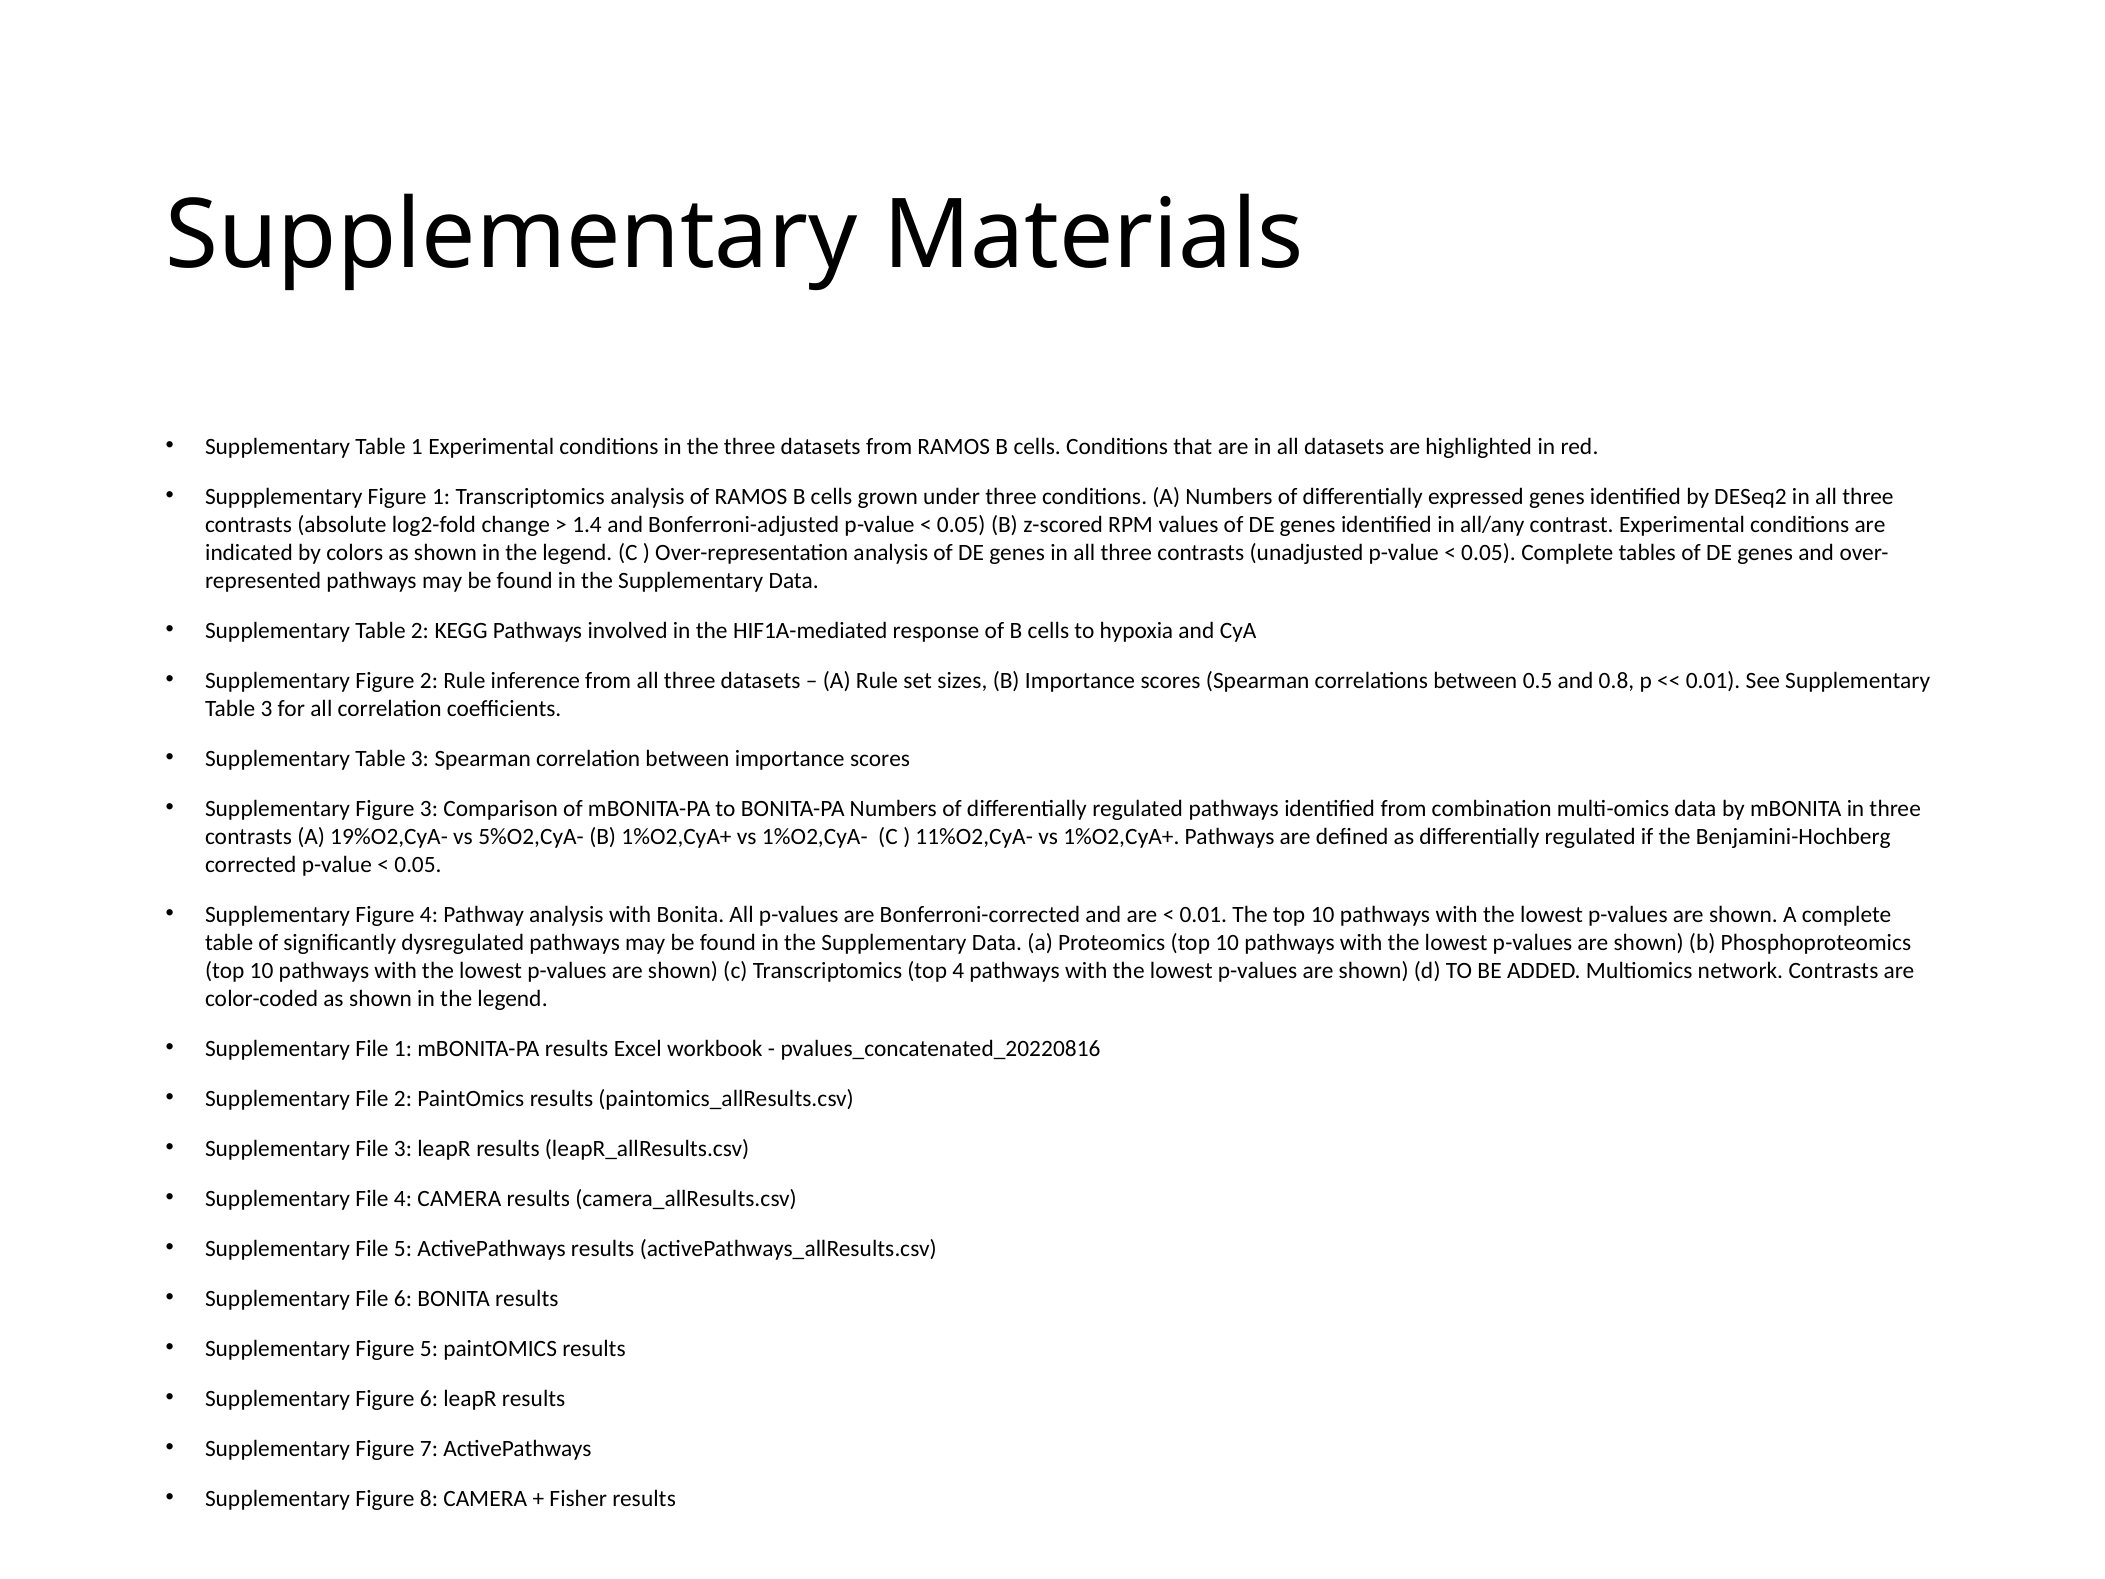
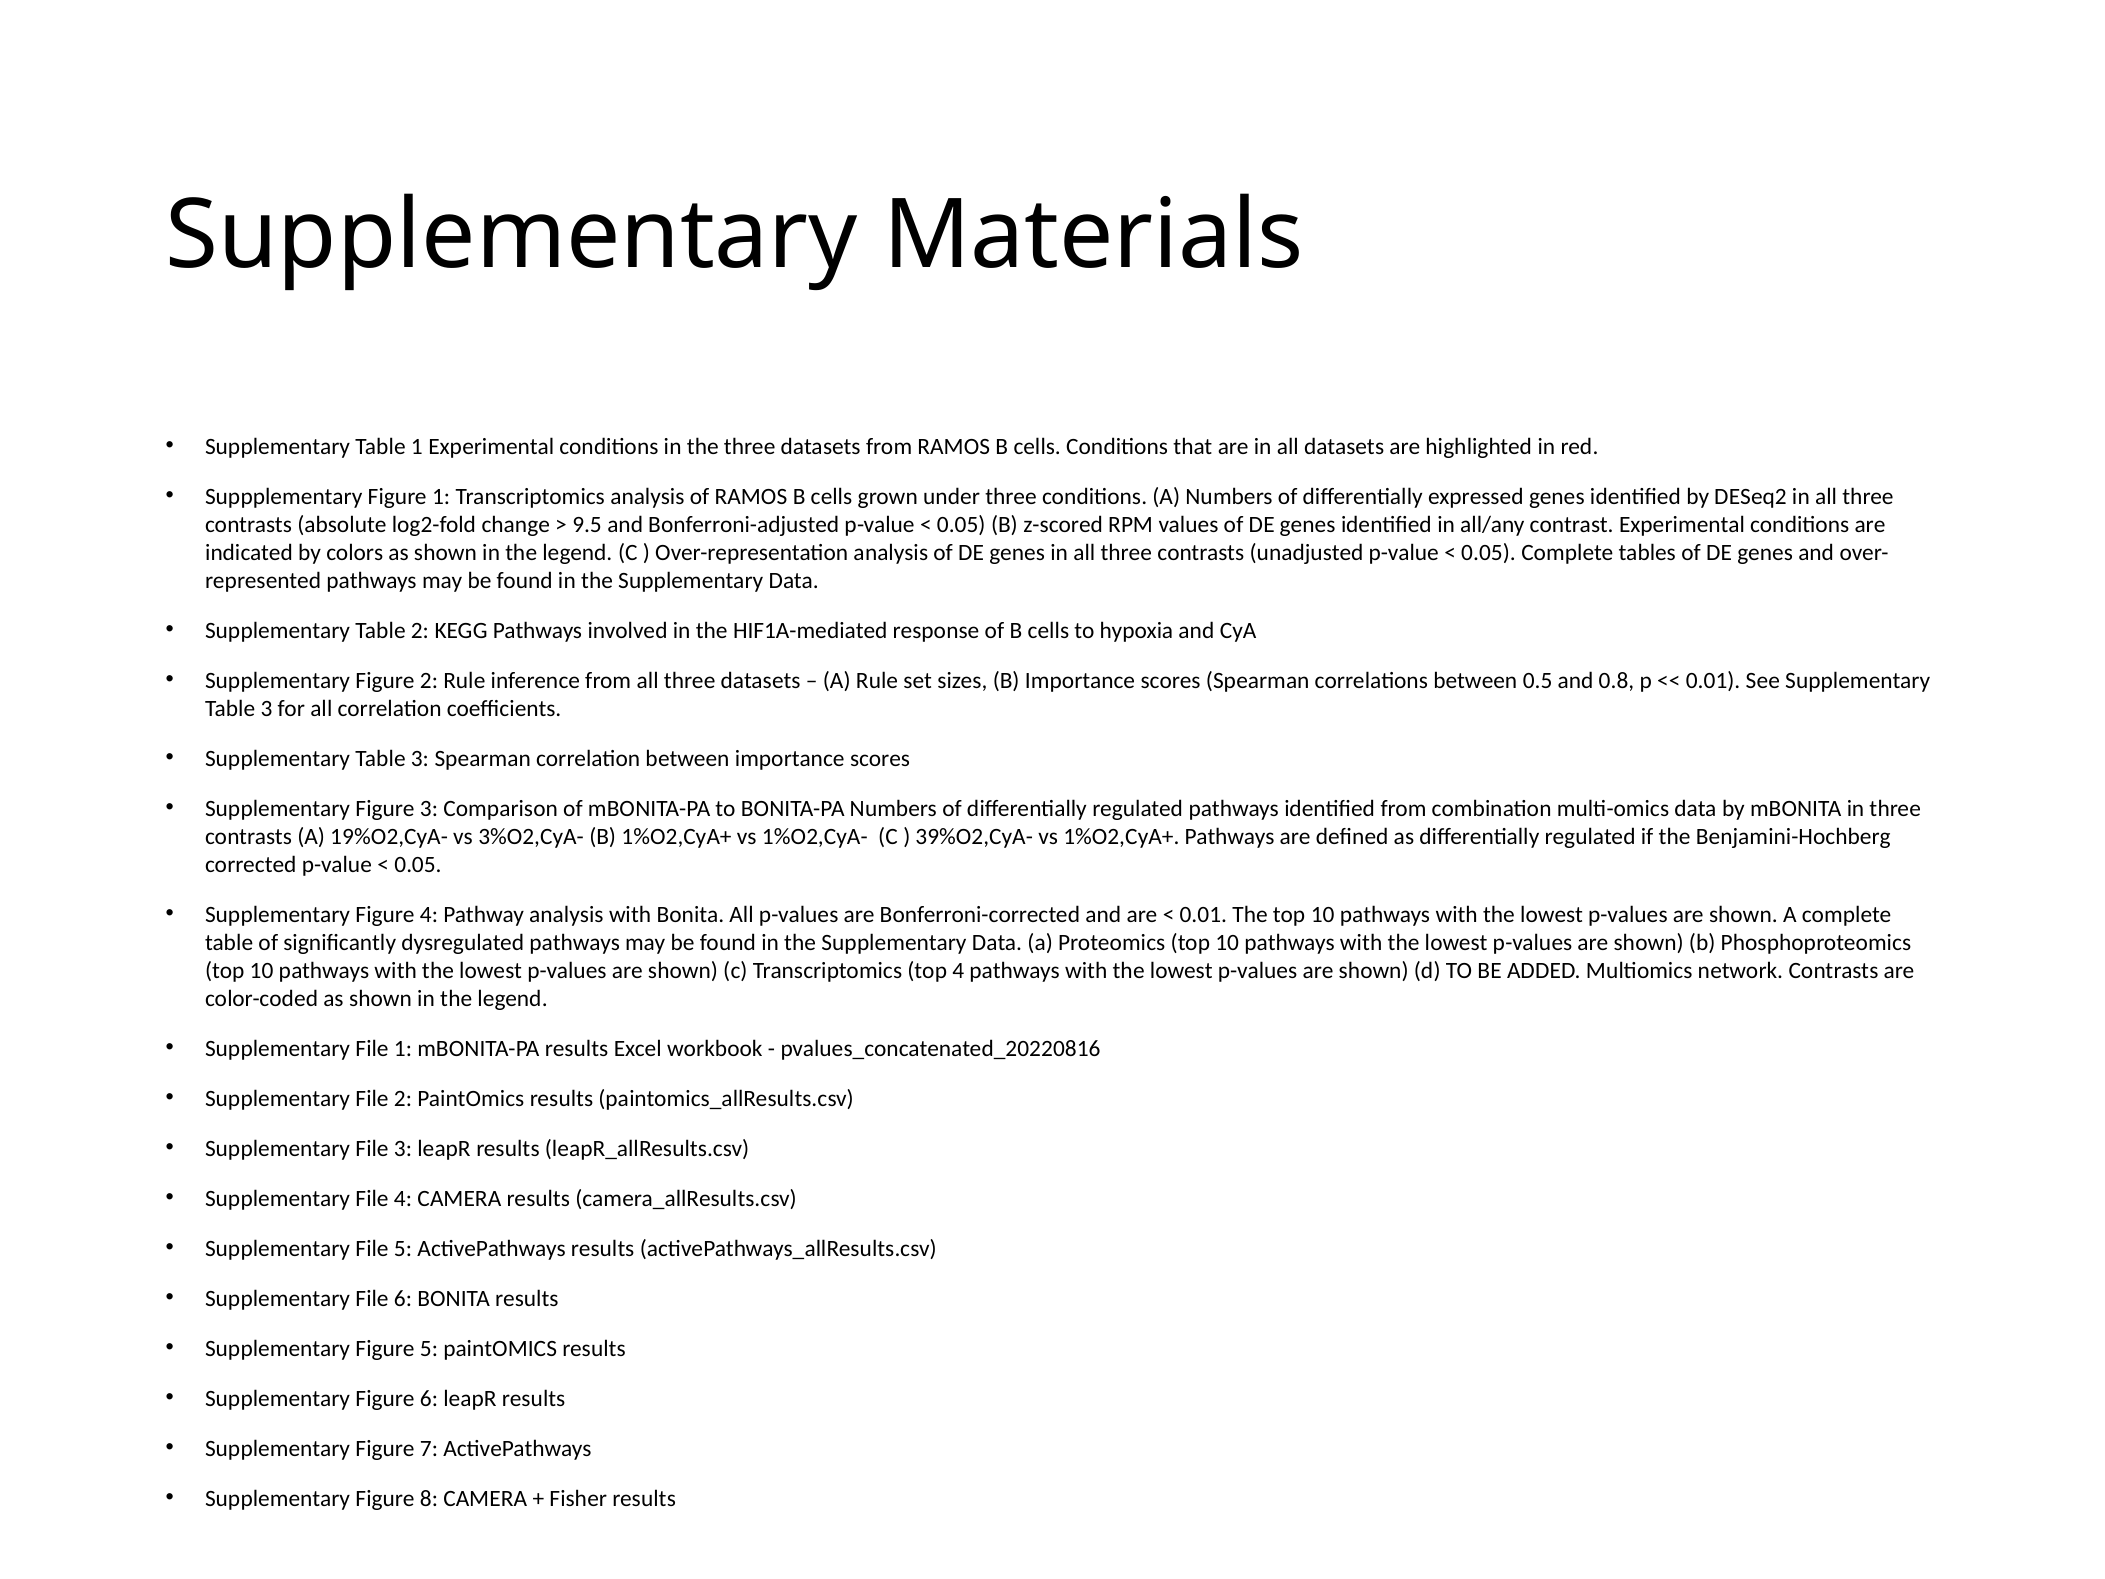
1.4: 1.4 -> 9.5 (587, 524)
5%O2,CyA-: 5%O2,CyA- -> 3%O2,CyA- (531, 836)
11%O2,CyA-: 11%O2,CyA- -> 39%O2,CyA- (974, 836)
